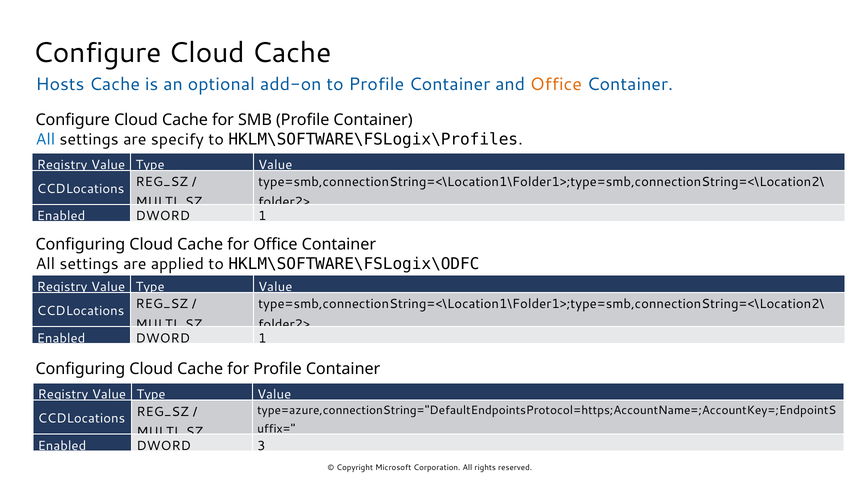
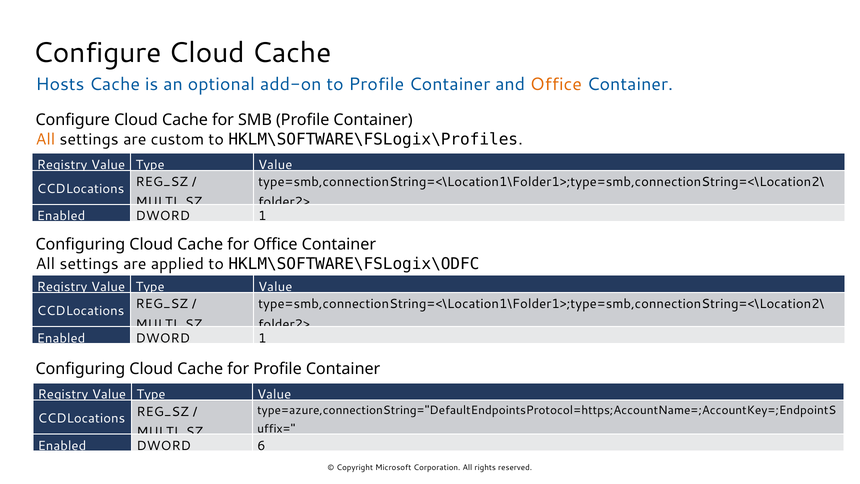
All colour: blue -> orange (45, 139)
specify: specify -> custom (177, 139)
3: 3 -> 6 (261, 446)
